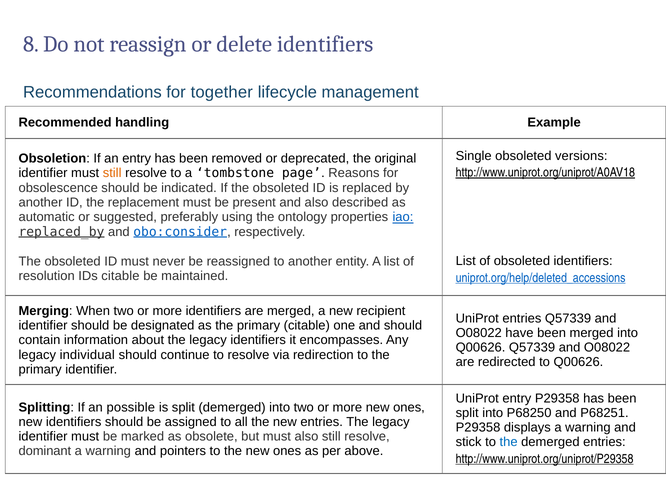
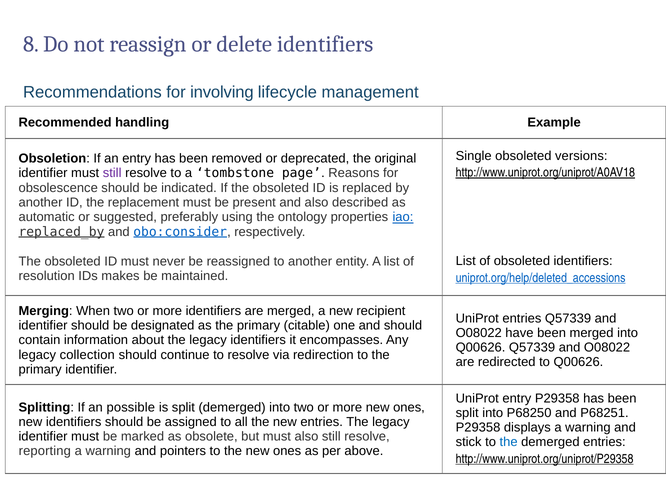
together: together -> involving (222, 92)
still colour: orange -> purple (112, 173)
IDs citable: citable -> makes (120, 276)
individual: individual -> collection (87, 354)
dominant: dominant -> reporting (45, 451)
